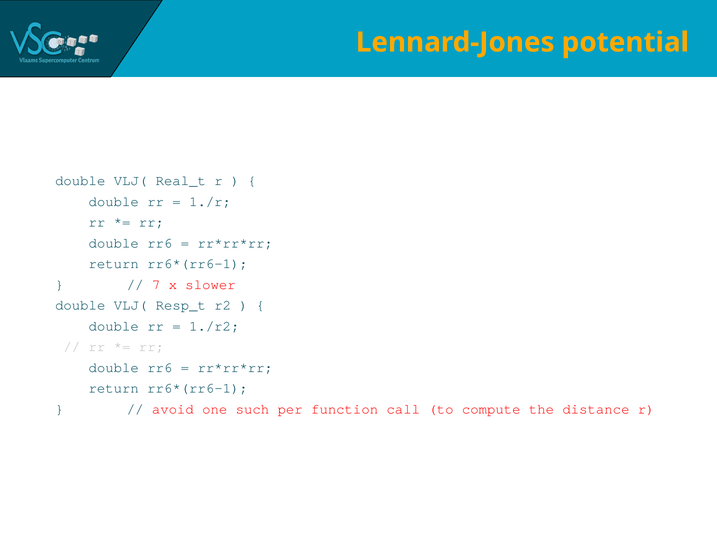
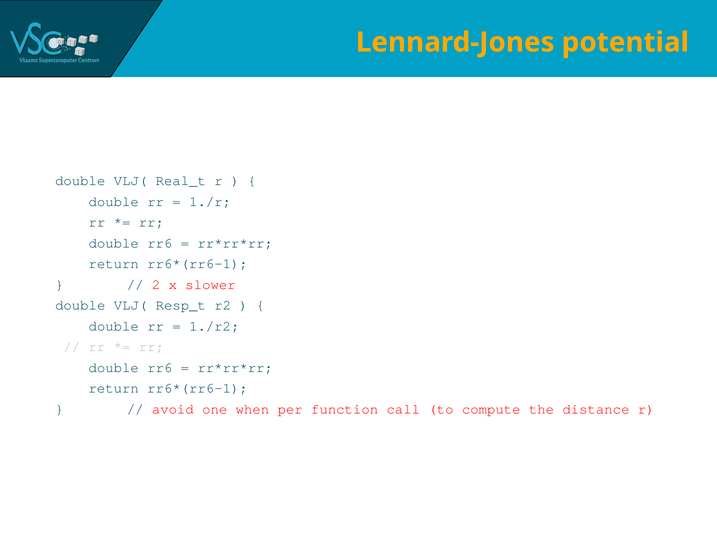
7: 7 -> 2 (156, 284)
such: such -> when (252, 409)
